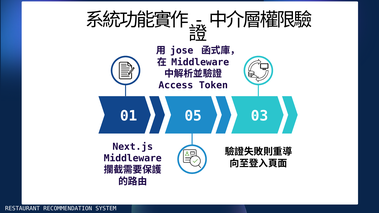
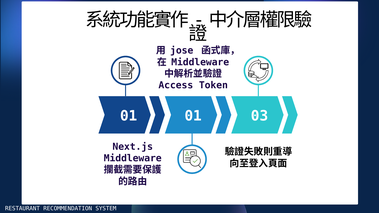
01 05: 05 -> 01 (193, 116)
